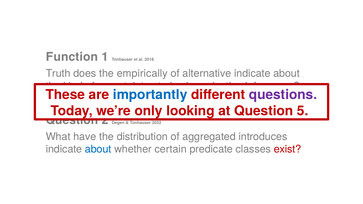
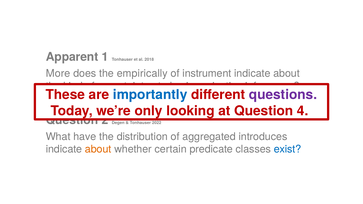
Function: Function -> Apparent (72, 57)
Truth: Truth -> More (58, 73)
alternative: alternative -> instrument (207, 73)
5: 5 -> 4 (303, 111)
about colour: blue -> orange (98, 149)
exist colour: red -> blue (288, 149)
